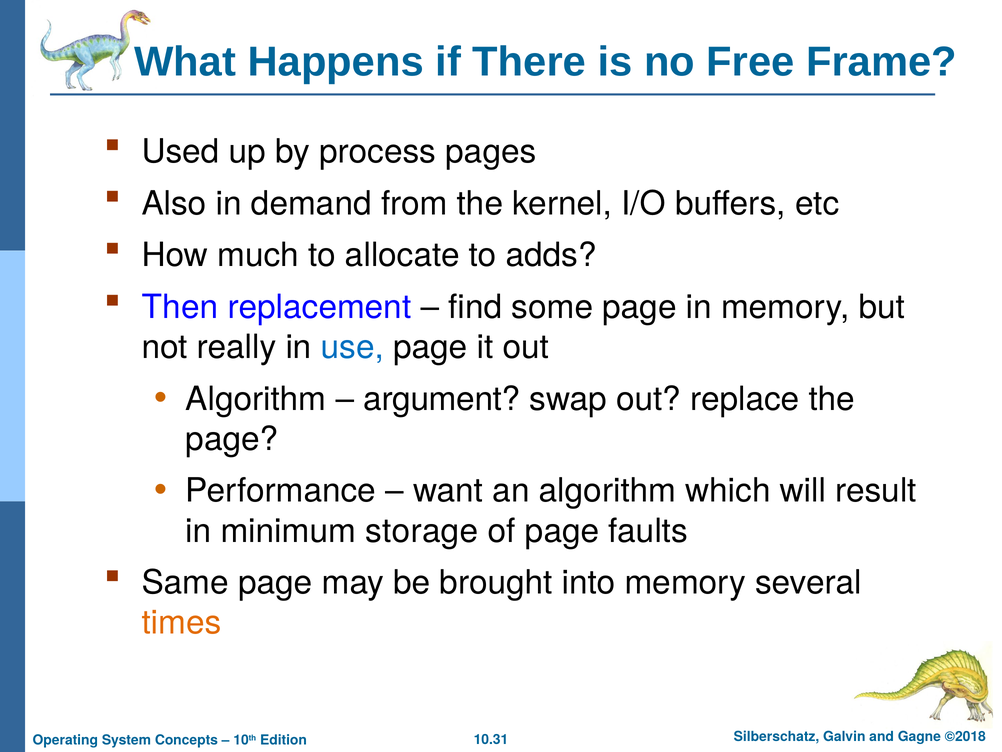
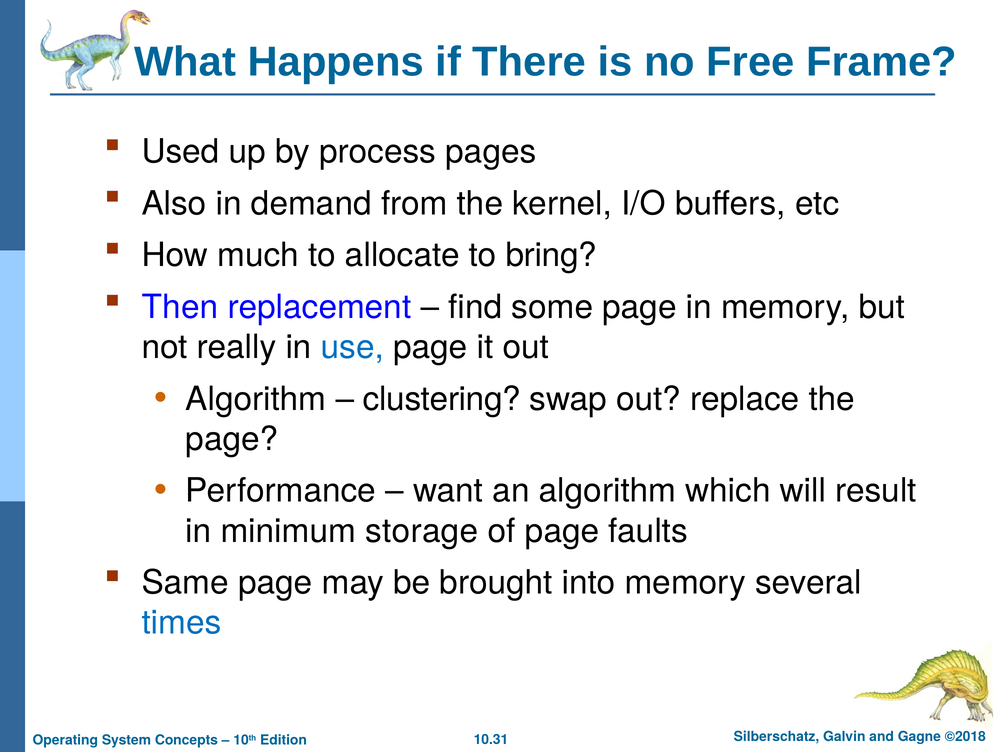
adds: adds -> bring (551, 255)
argument: argument -> clustering (442, 399)
times colour: orange -> blue (181, 622)
